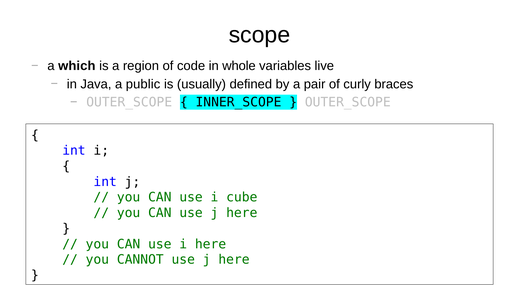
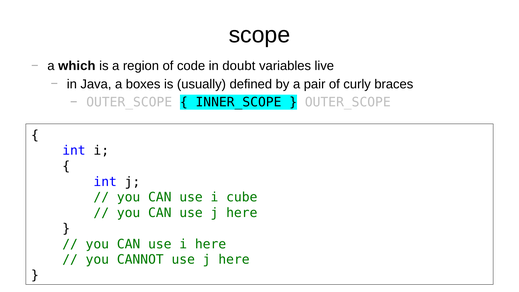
whole: whole -> doubt (239, 66)
public: public -> boxes (143, 84)
